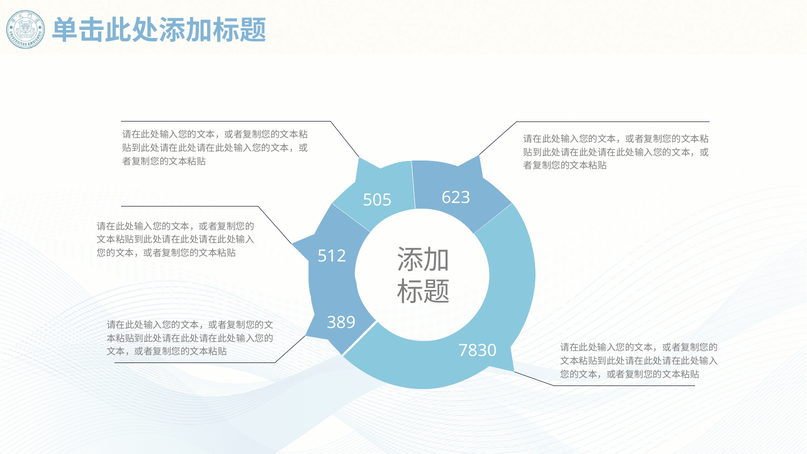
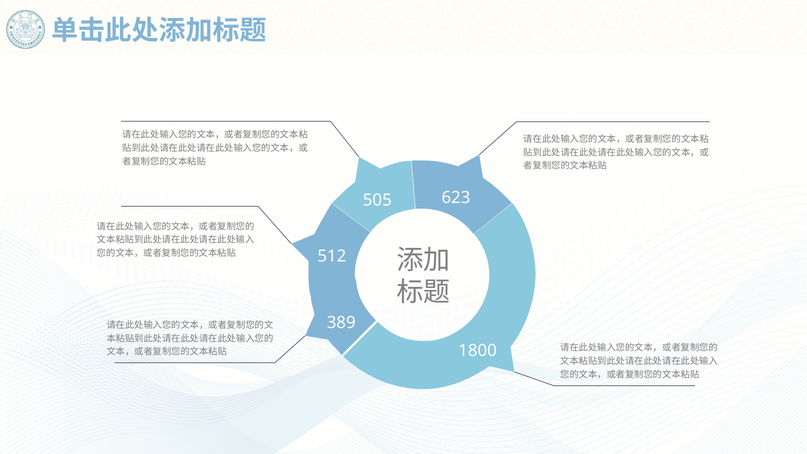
7830: 7830 -> 1800 (478, 351)
